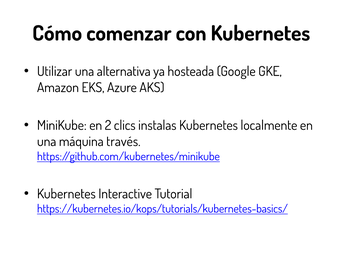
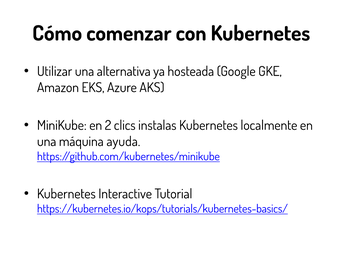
través: través -> ayuda (123, 142)
